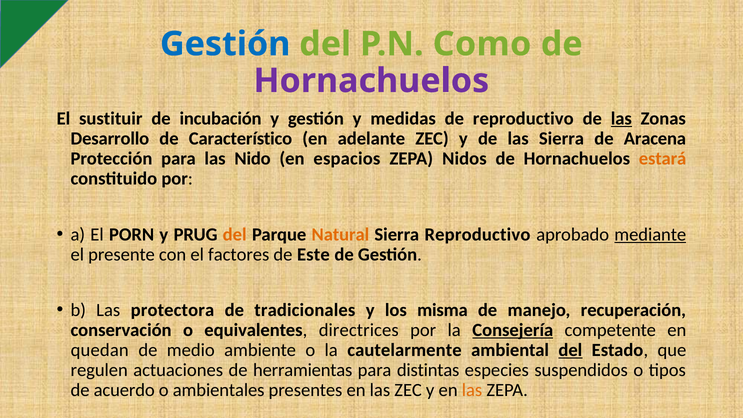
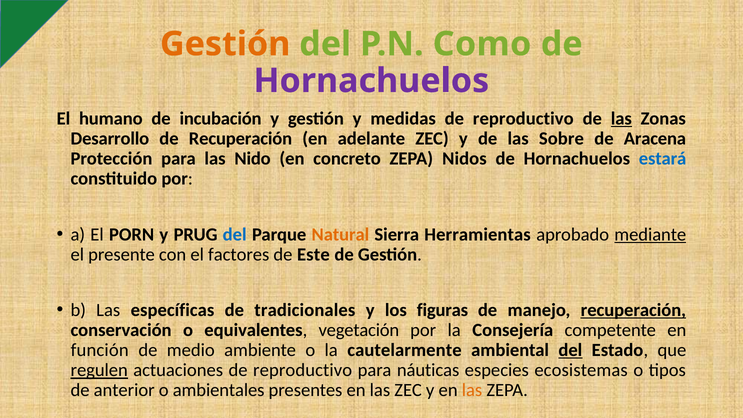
Gestión colour: blue -> orange (225, 44)
sustituir: sustituir -> humano (111, 119)
de Característico: Característico -> Recuperación (241, 139)
las Sierra: Sierra -> Sobre (561, 139)
espacios: espacios -> concreto (347, 159)
estará colour: orange -> blue (663, 159)
del colour: orange -> blue (235, 234)
Sierra Reproductivo: Reproductivo -> Herramientas (478, 234)
protectora: protectora -> específicas (172, 310)
misma: misma -> figuras (442, 310)
recuperación underline: none -> present (633, 310)
directrices: directrices -> vegetación (359, 330)
Consejería underline: present -> none (513, 330)
quedan: quedan -> función (100, 350)
regulen underline: none -> present (99, 370)
actuaciones de herramientas: herramientas -> reproductivo (303, 370)
distintas: distintas -> náuticas (428, 370)
suspendidos: suspendidos -> ecosistemas (581, 370)
acuerdo: acuerdo -> anterior (124, 390)
